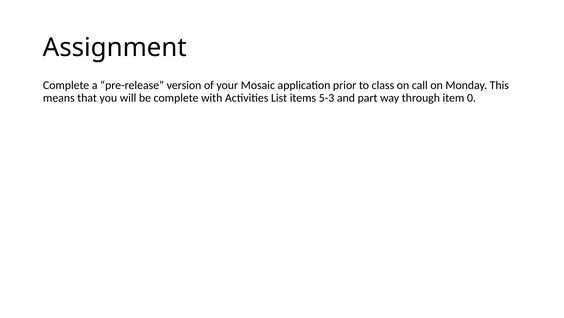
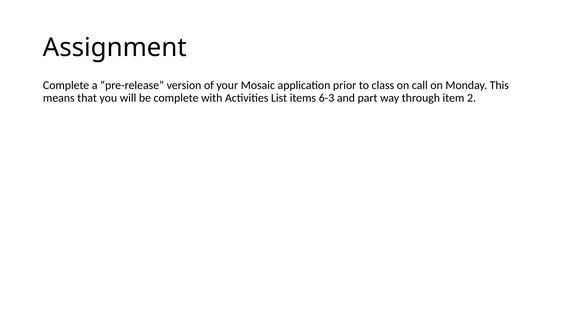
5-3: 5-3 -> 6-3 (327, 98)
0: 0 -> 2 (471, 98)
